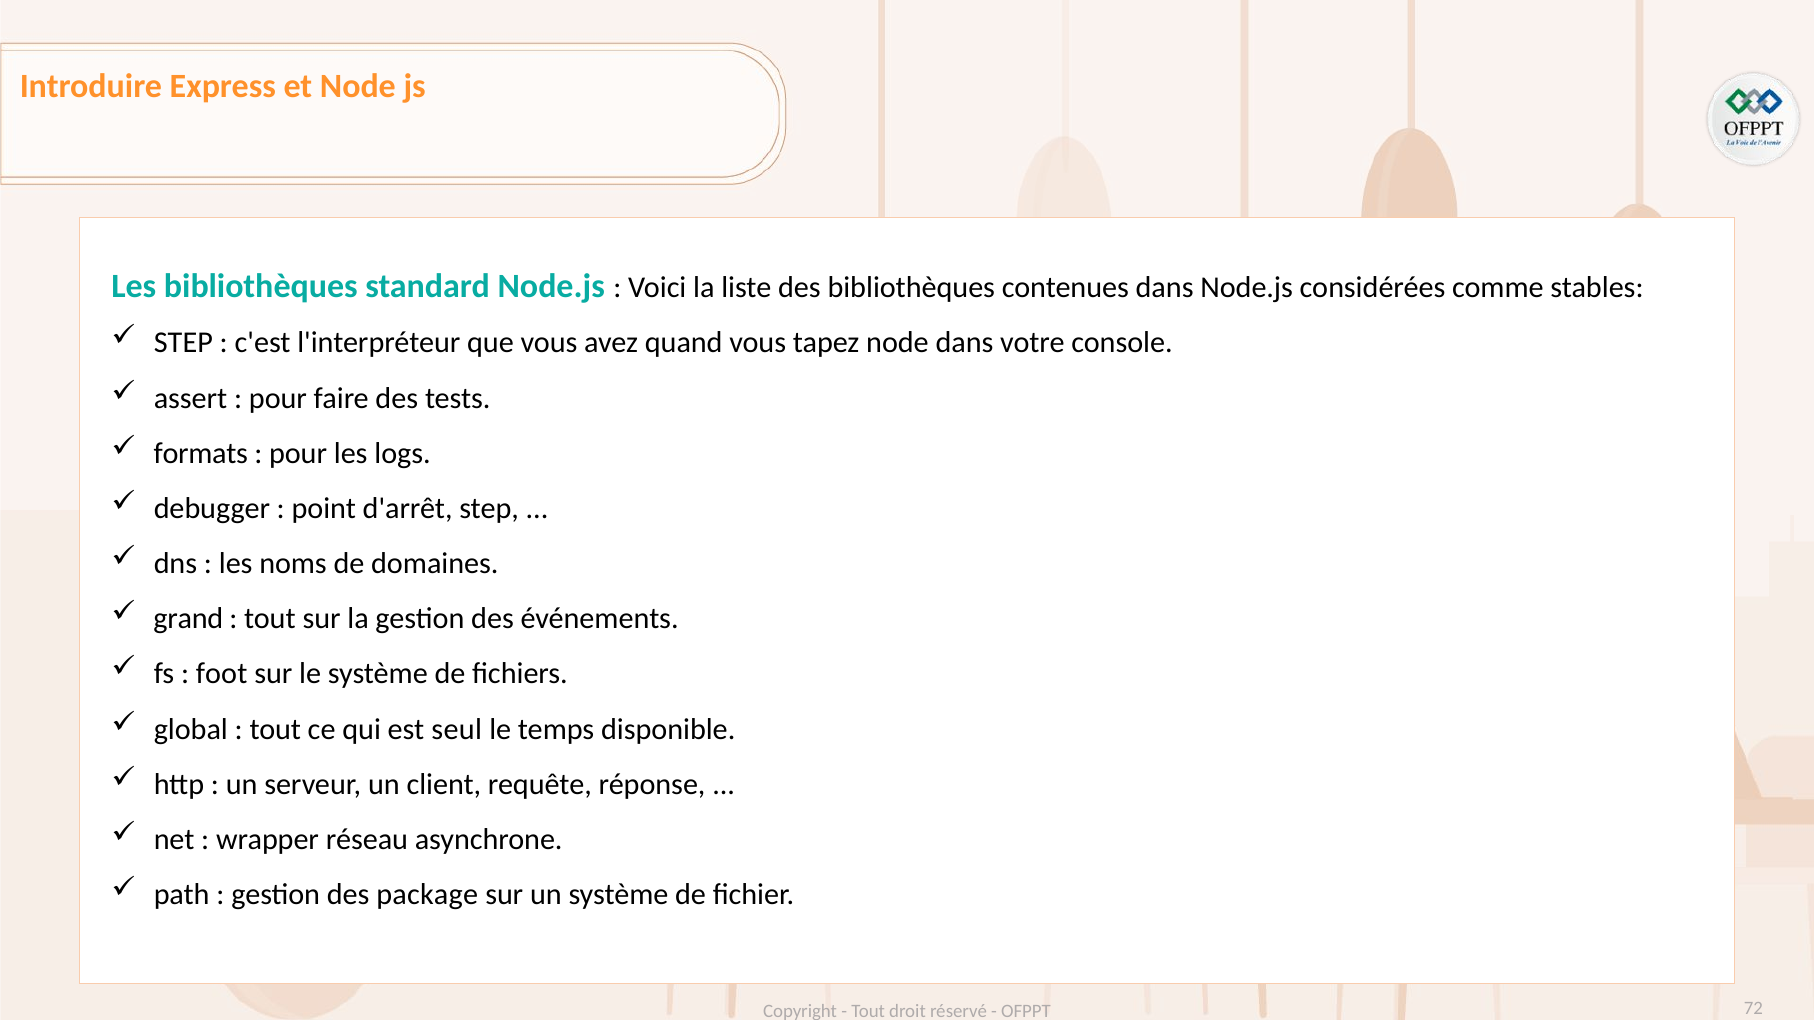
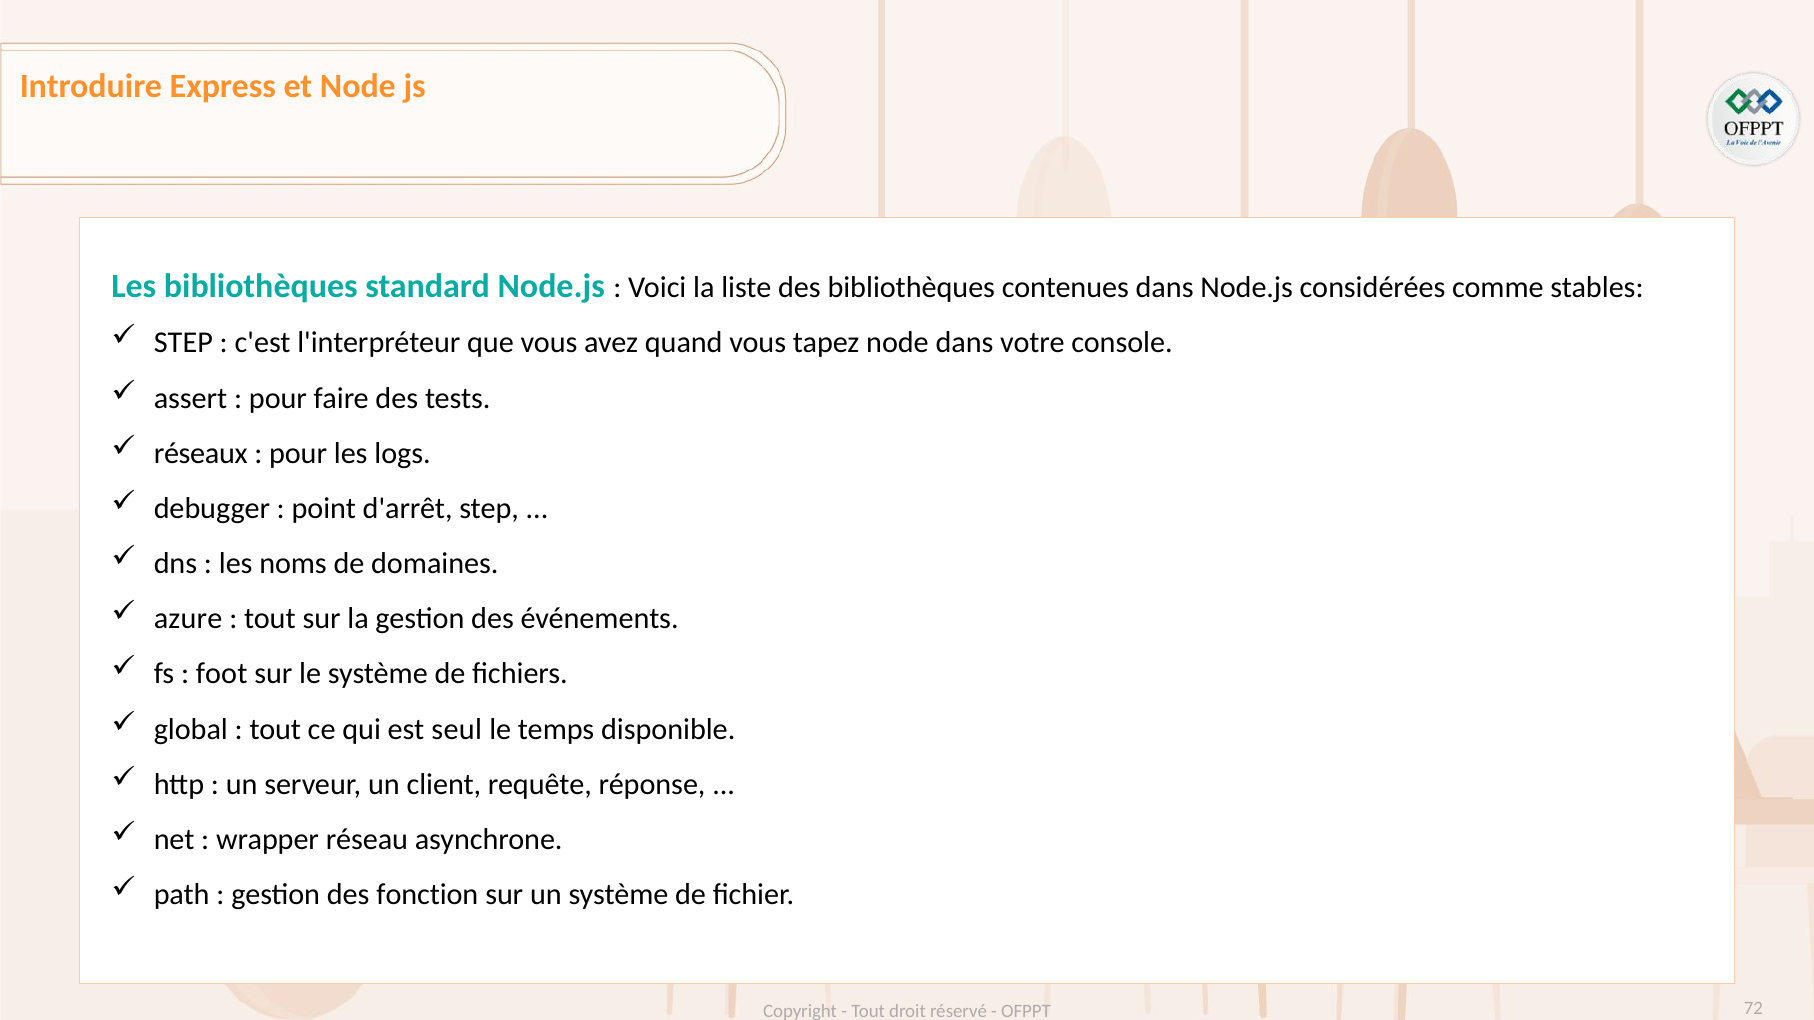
formats: formats -> réseaux (201, 453)
grand: grand -> azure (188, 619)
package: package -> fonction (427, 895)
